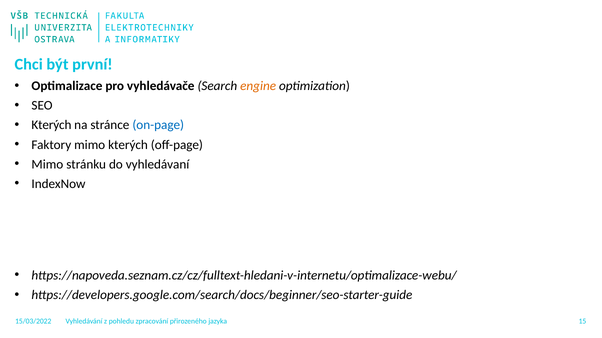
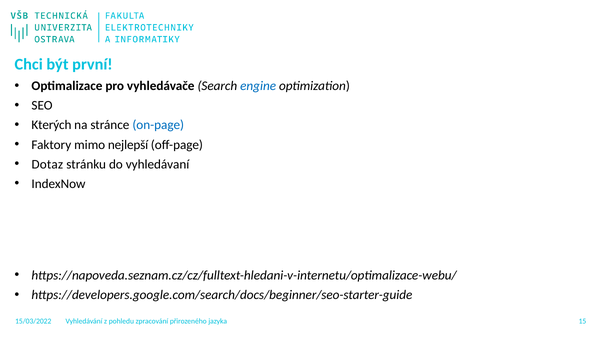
engine colour: orange -> blue (258, 86)
mimo kterých: kterých -> nejlepší (128, 145)
Mimo: Mimo -> Dotaz (47, 165)
